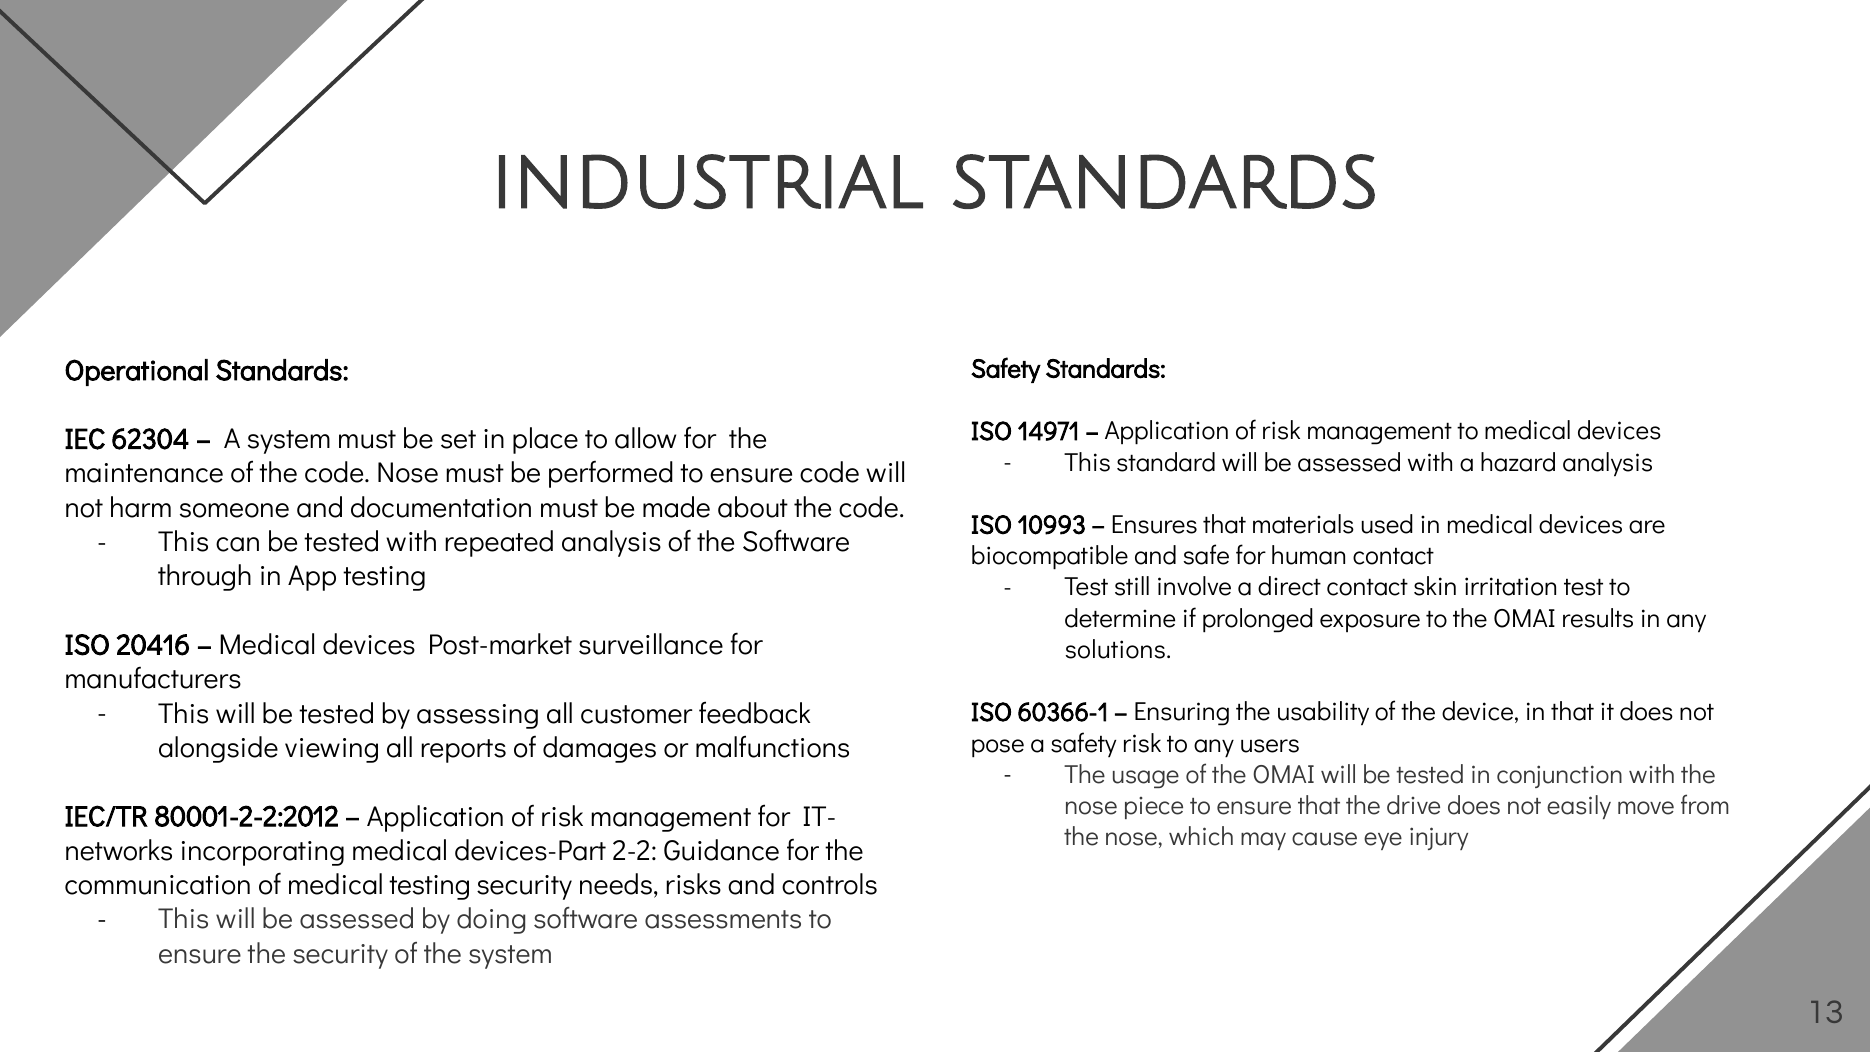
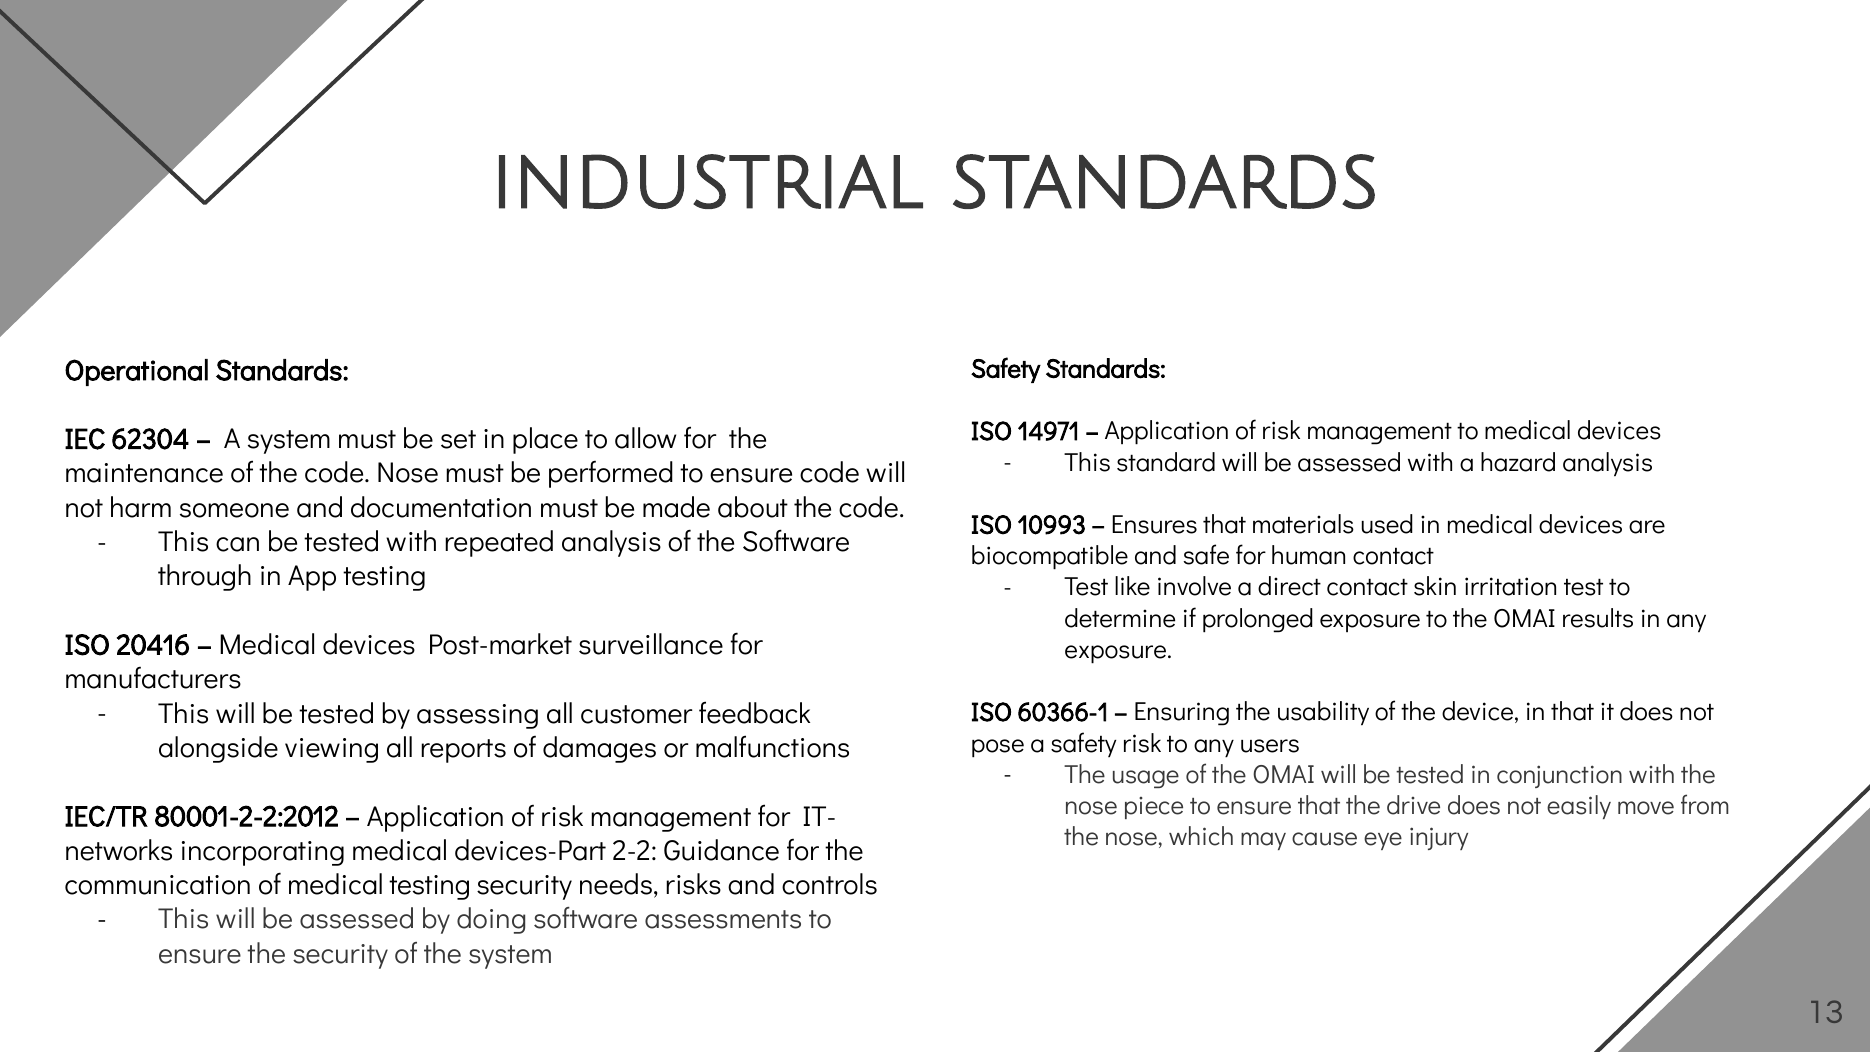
still: still -> like (1132, 587)
solutions: solutions -> exposure (1118, 650)
